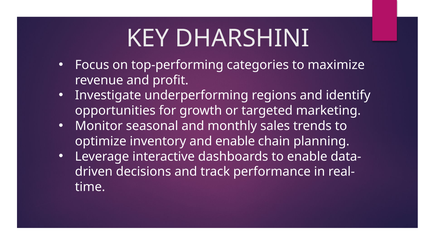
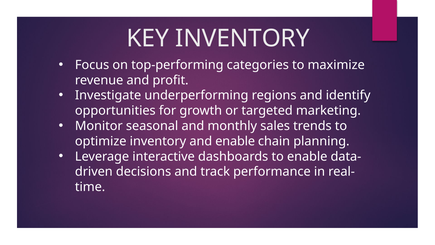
KEY DHARSHINI: DHARSHINI -> INVENTORY (242, 38)
